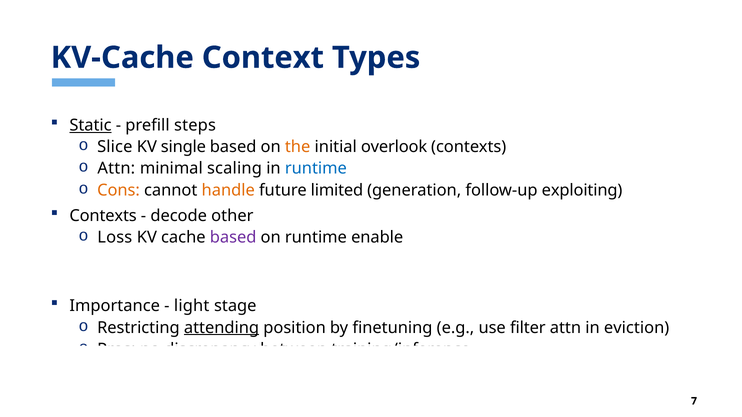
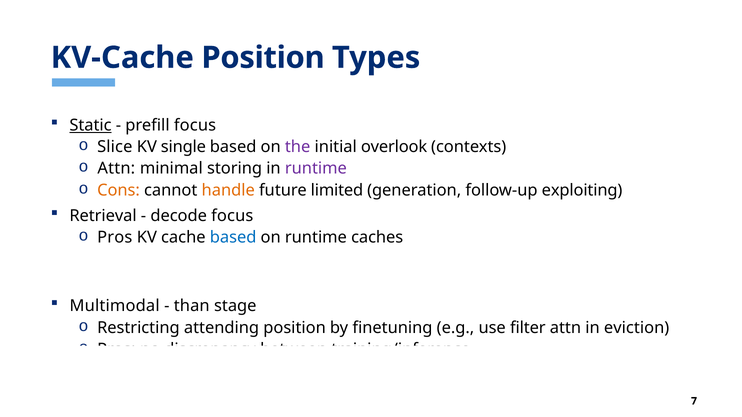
KV-Cache Context: Context -> Position (263, 58)
prefill steps: steps -> focus (195, 125)
the colour: orange -> purple (298, 147)
scaling: scaling -> storing (235, 169)
runtime colour: blue -> purple (316, 169)
Contexts: Contexts -> Retrieval (103, 216)
decode other: other -> focus (232, 216)
Loss: Loss -> Pros (115, 237)
based colour: purple -> blue (233, 237)
enable: enable -> caches (377, 237)
Importance: Importance -> Multimodal (115, 306)
light: light -> than (192, 306)
attending underline: present -> none (222, 328)
